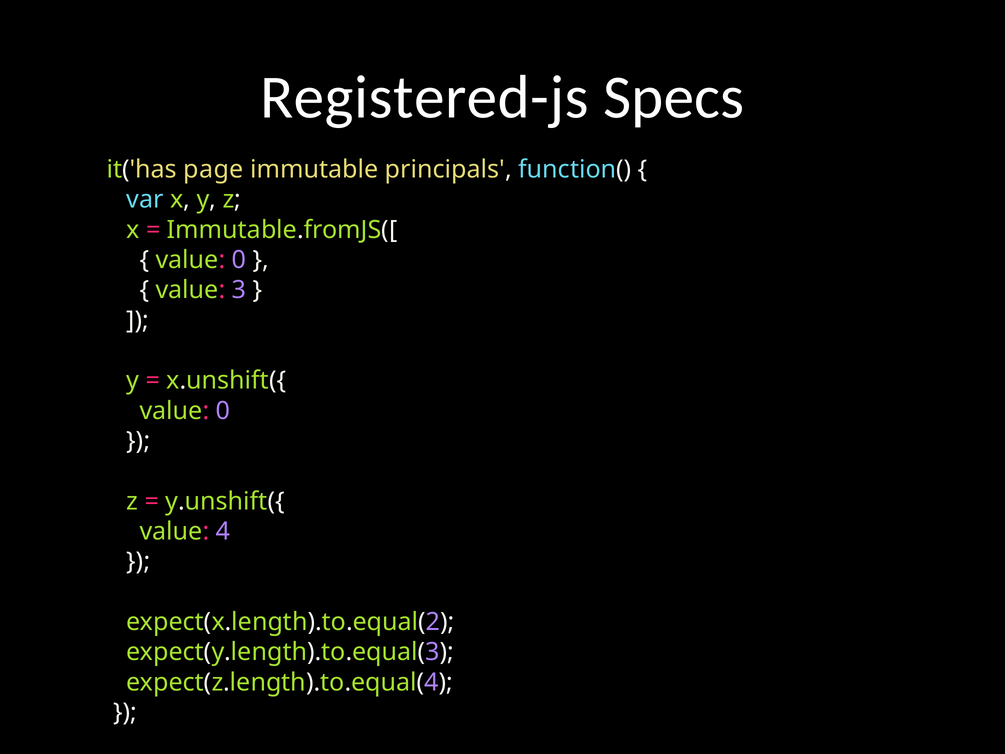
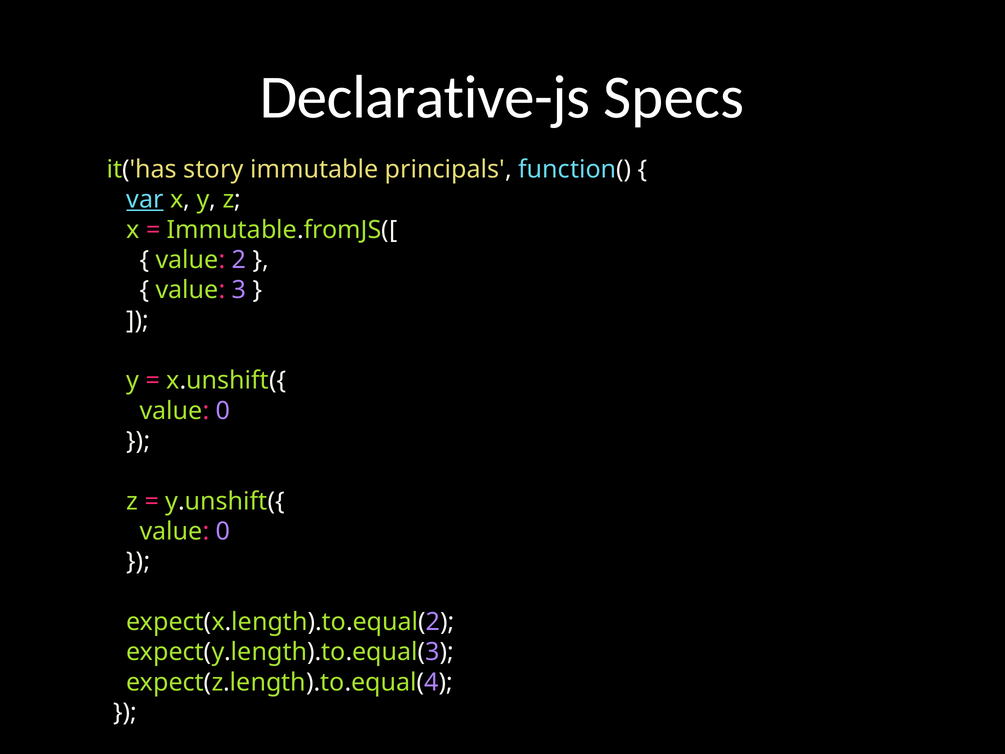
Registered-js: Registered-js -> Declarative-js (425, 97)
page: page -> story (213, 169)
var underline: none -> present (145, 200)
0: 0 -> 2 (239, 260)
4: 4 -> 0 (223, 531)
